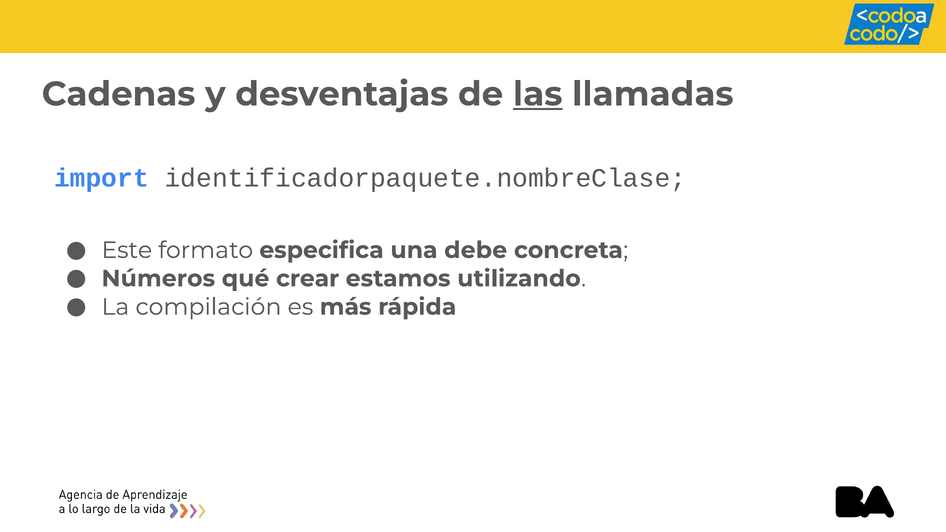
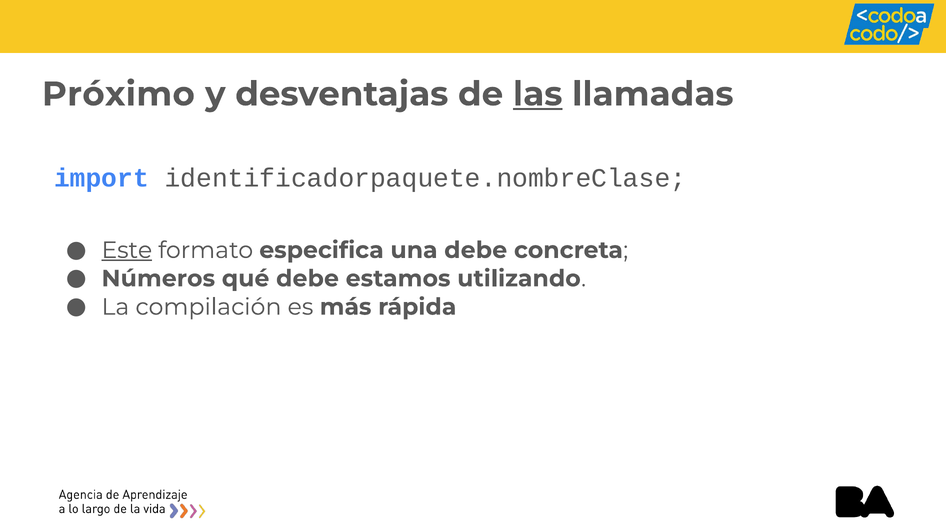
Cadenas: Cadenas -> Próximo (118, 94)
Este underline: none -> present (127, 250)
qué crear: crear -> debe (307, 279)
